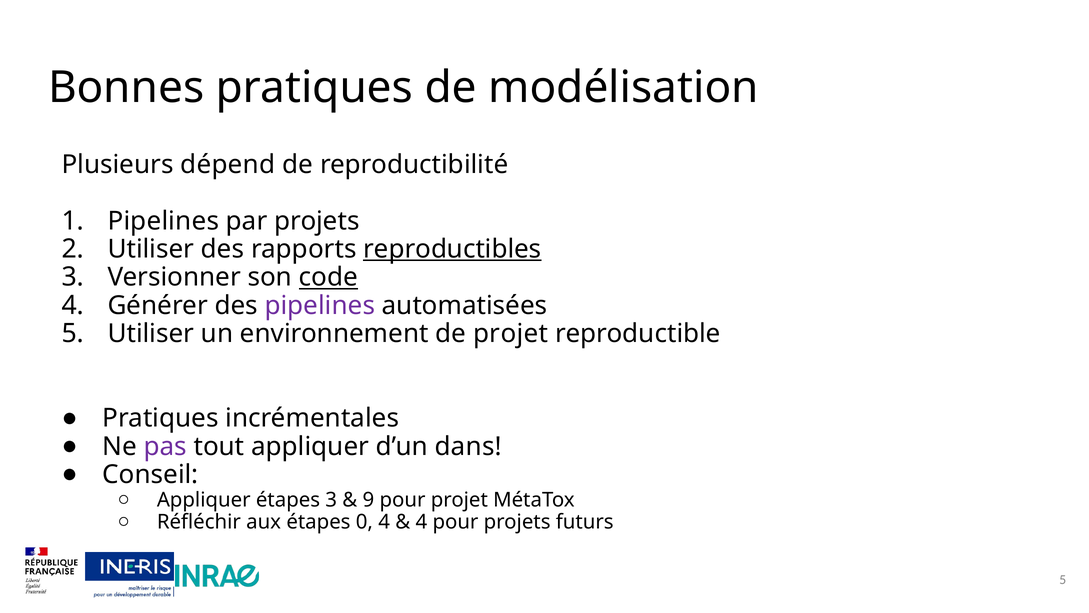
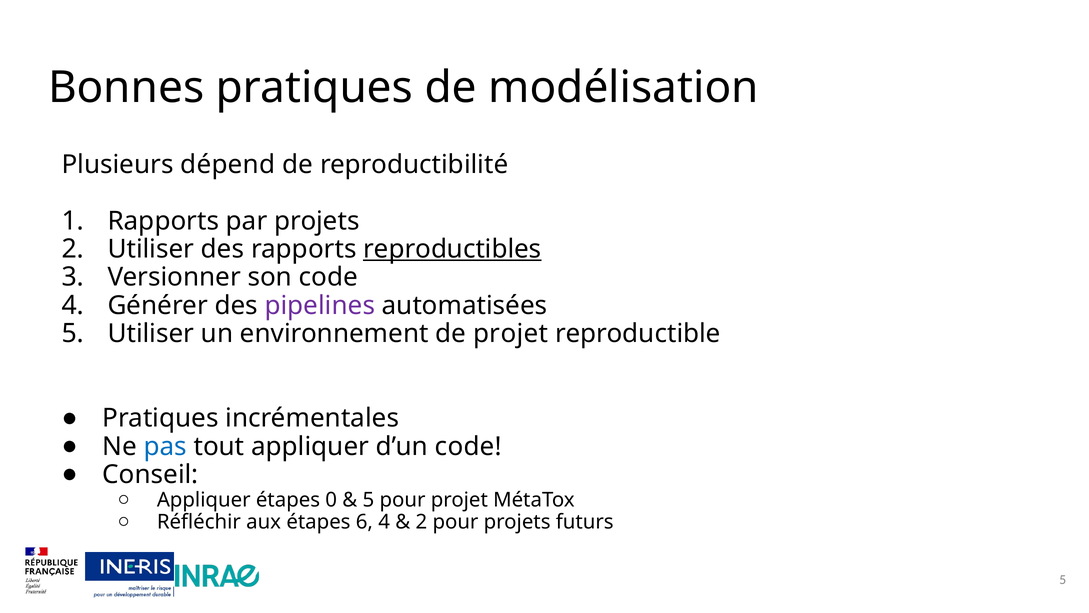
1 Pipelines: Pipelines -> Rapports (163, 221)
code underline: present -> none (328, 277)
pas colour: purple -> blue (165, 446)
d’un dans: dans -> code (468, 446)
étapes 3: 3 -> 0 (331, 499)
9: 9 -> 5 (368, 499)
0: 0 -> 6 (364, 521)
4: 4 -> 2 (421, 521)
